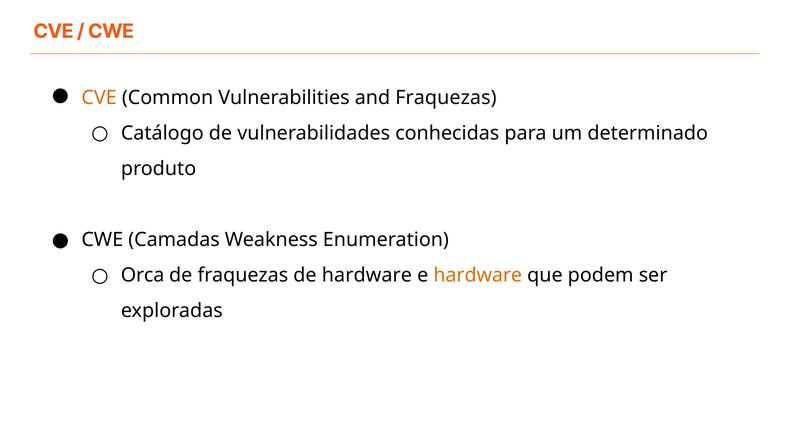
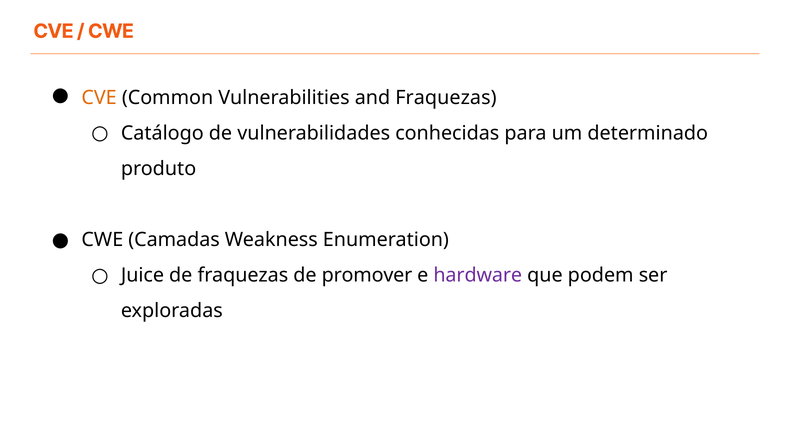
Orca: Orca -> Juice (143, 276)
de hardware: hardware -> promover (367, 276)
hardware colour: orange -> purple (478, 276)
